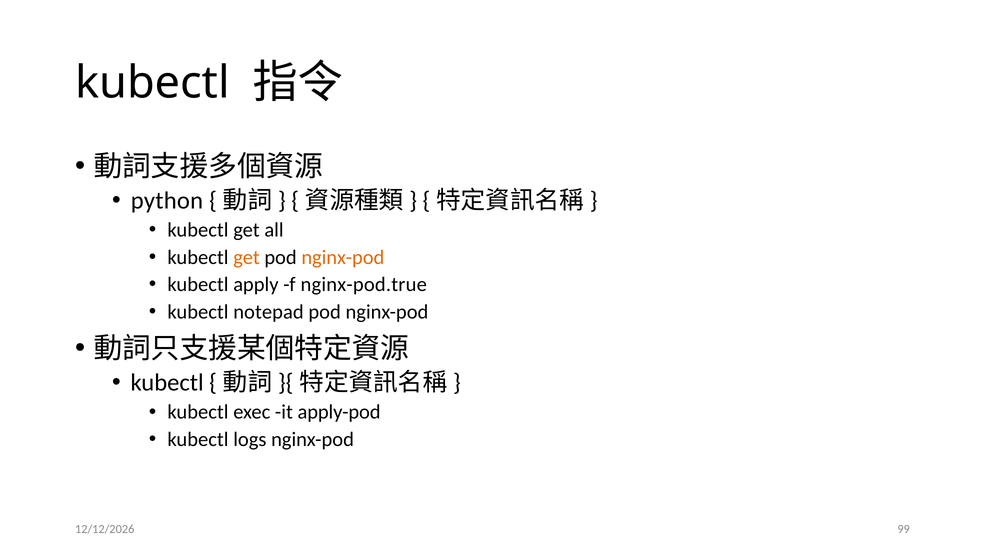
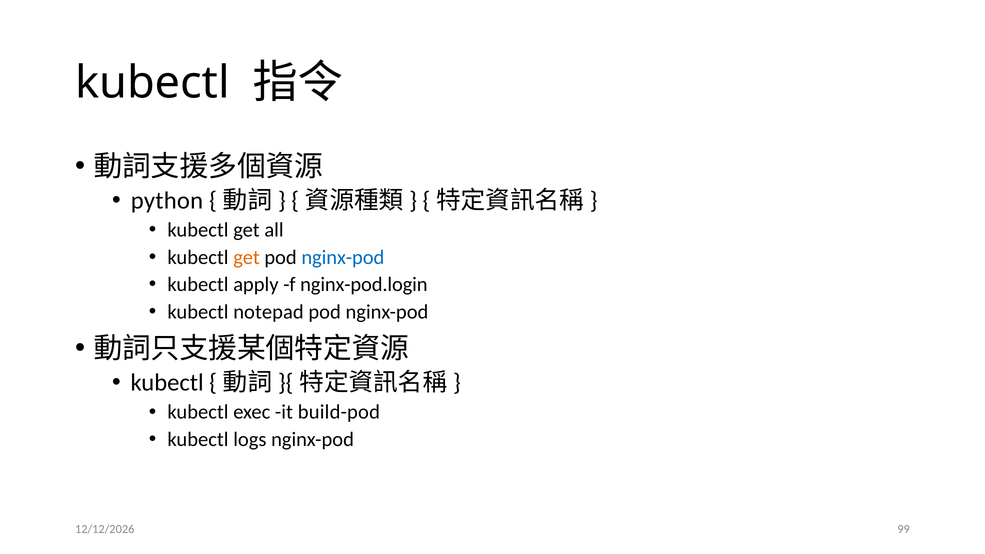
nginx-pod colour: orange -> blue (343, 257)
nginx-pod.true: nginx-pod.true -> nginx-pod.login (364, 285)
apply-pod: apply-pod -> build-pod (339, 412)
